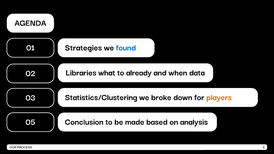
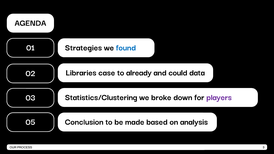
what: what -> case (107, 72)
when: when -> could (178, 72)
players colour: orange -> purple (219, 97)
